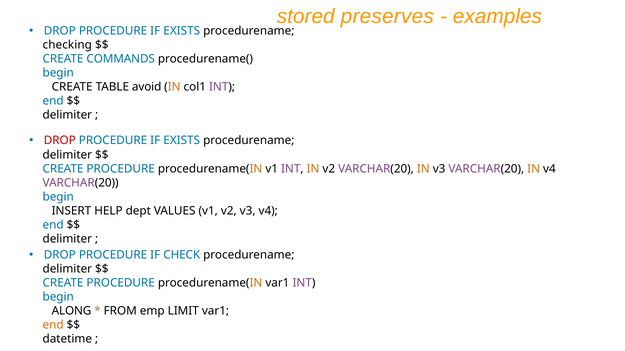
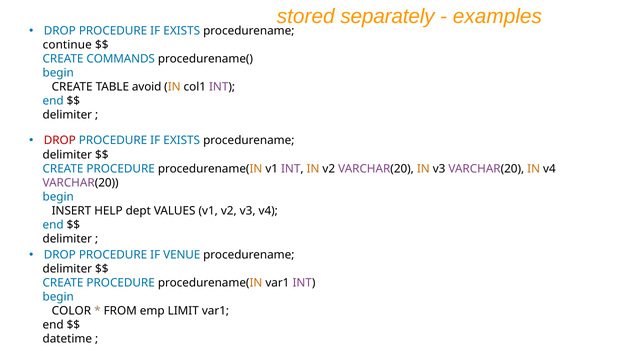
preserves: preserves -> separately (387, 16)
checking: checking -> continue (67, 45)
CHECK: CHECK -> VENUE (182, 255)
ALONG: ALONG -> COLOR (71, 312)
end colour: orange -> black (53, 326)
